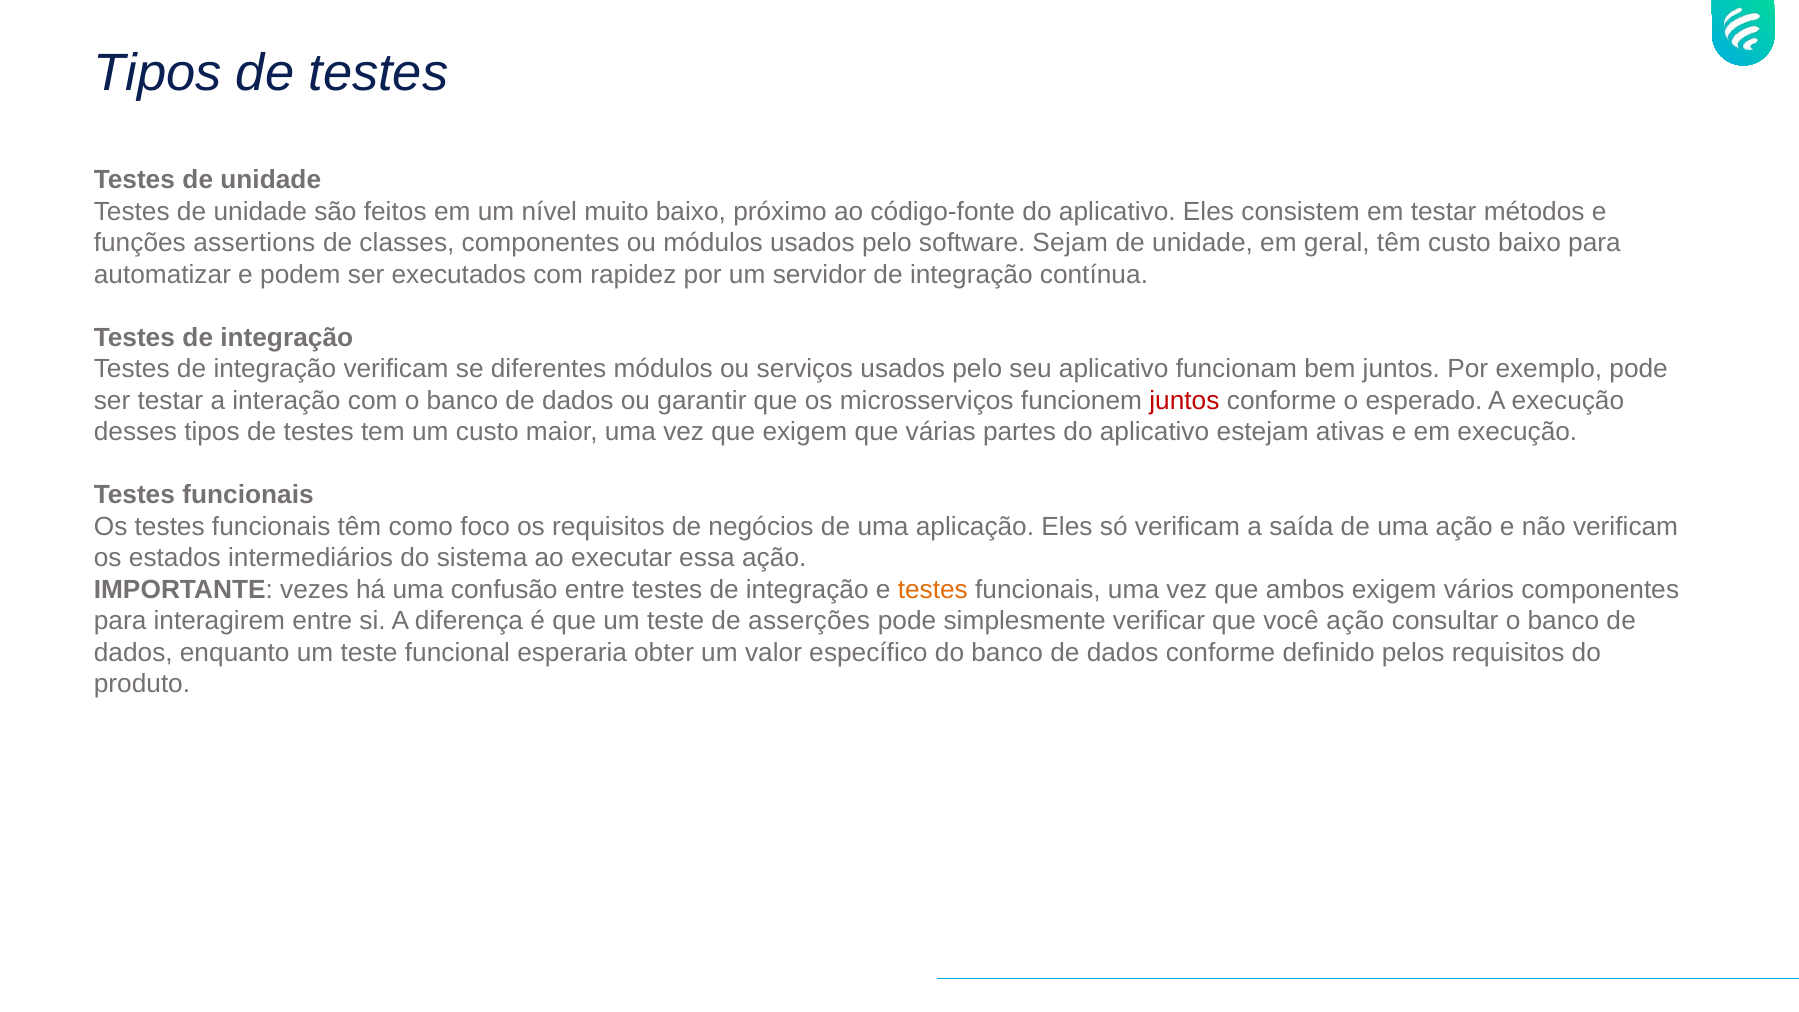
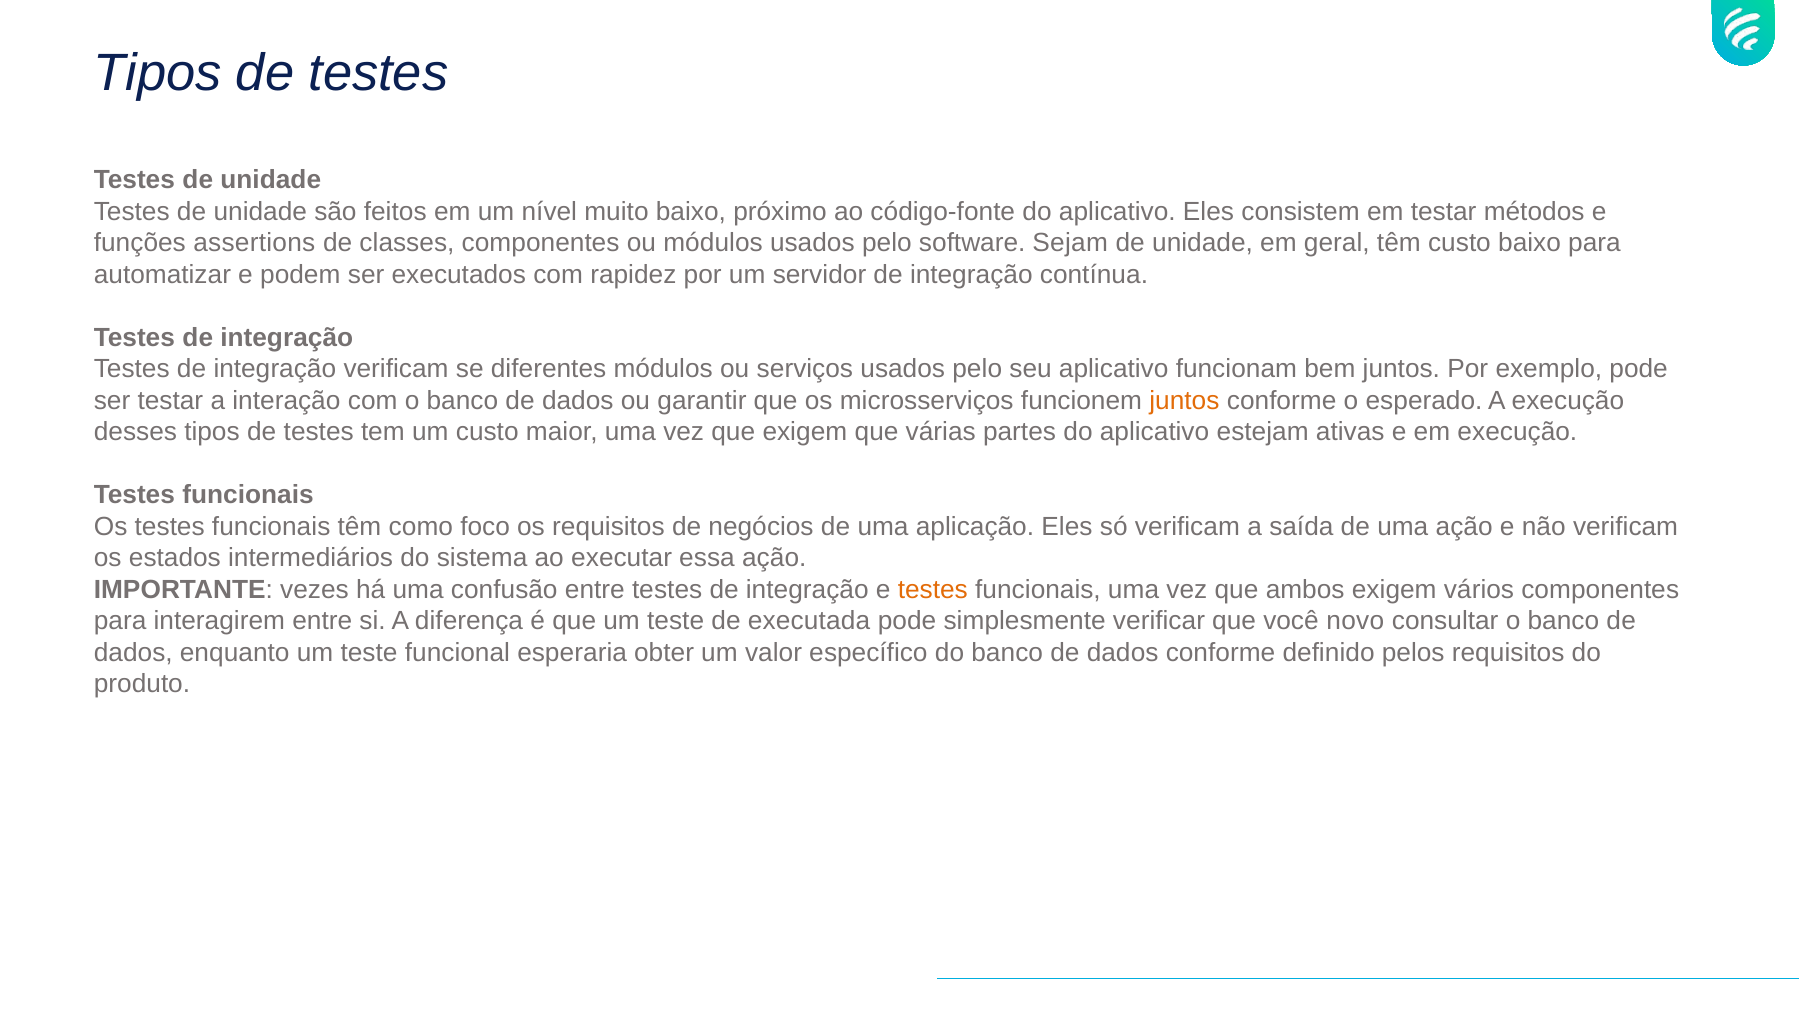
juntos colour: red -> orange (1184, 400)
asserções: asserções -> executada (809, 621)
você ação: ação -> novo (1355, 621)
